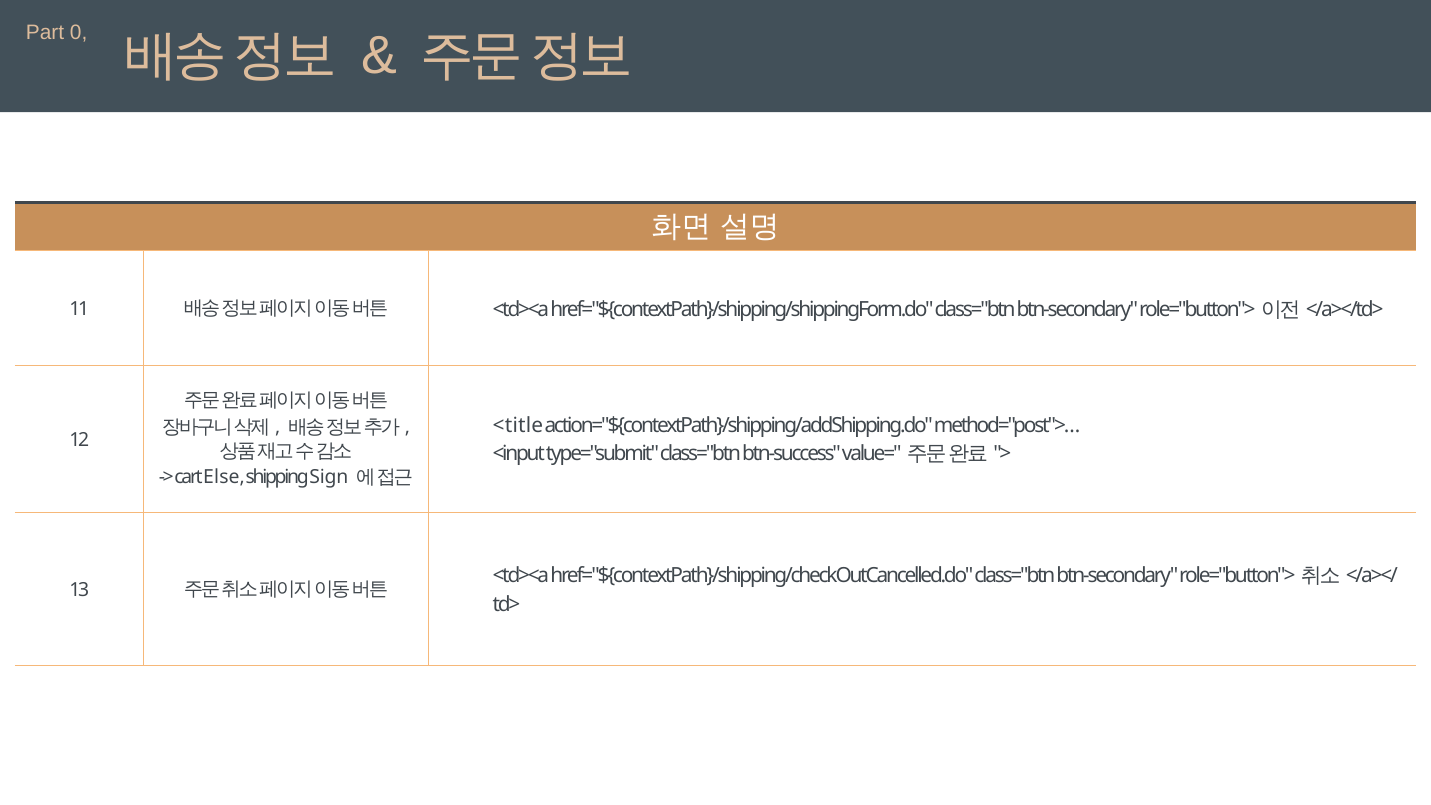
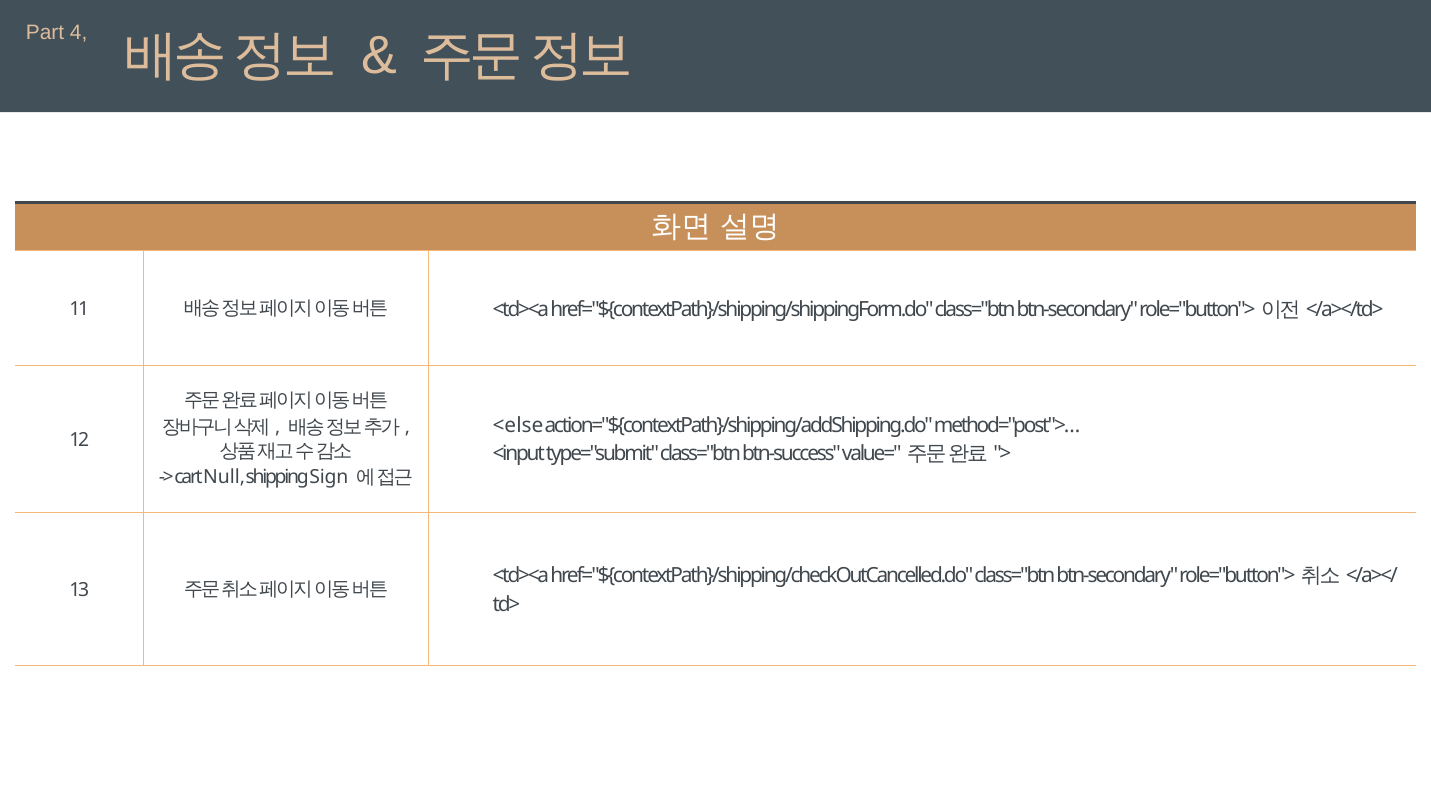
0: 0 -> 4 (79, 32)
<title: <title -> <else (518, 426)
Else: Else -> Null (224, 477)
